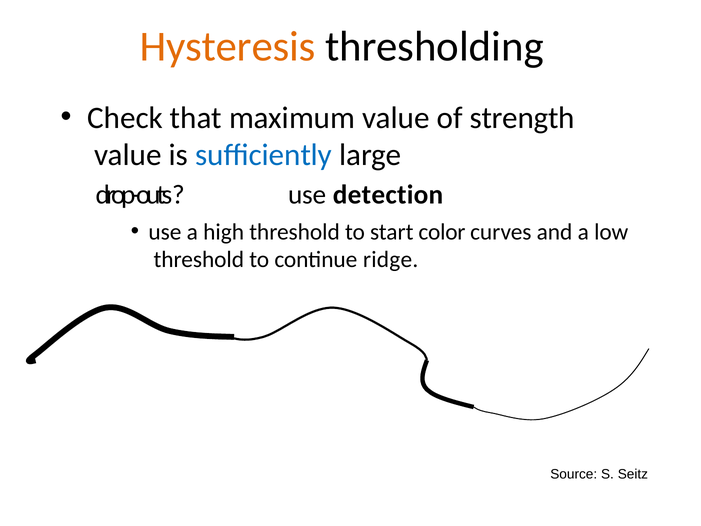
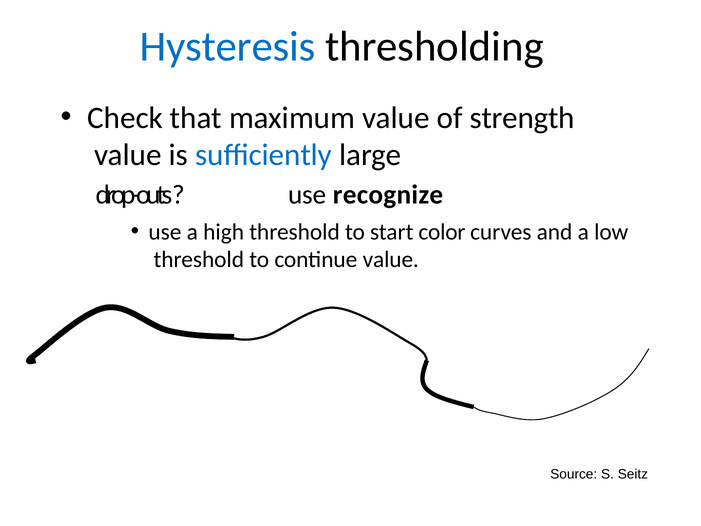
Hysteresis colour: orange -> blue (228, 47)
detection: detection -> recognize (388, 194)
continue ridge: ridge -> value (391, 259)
